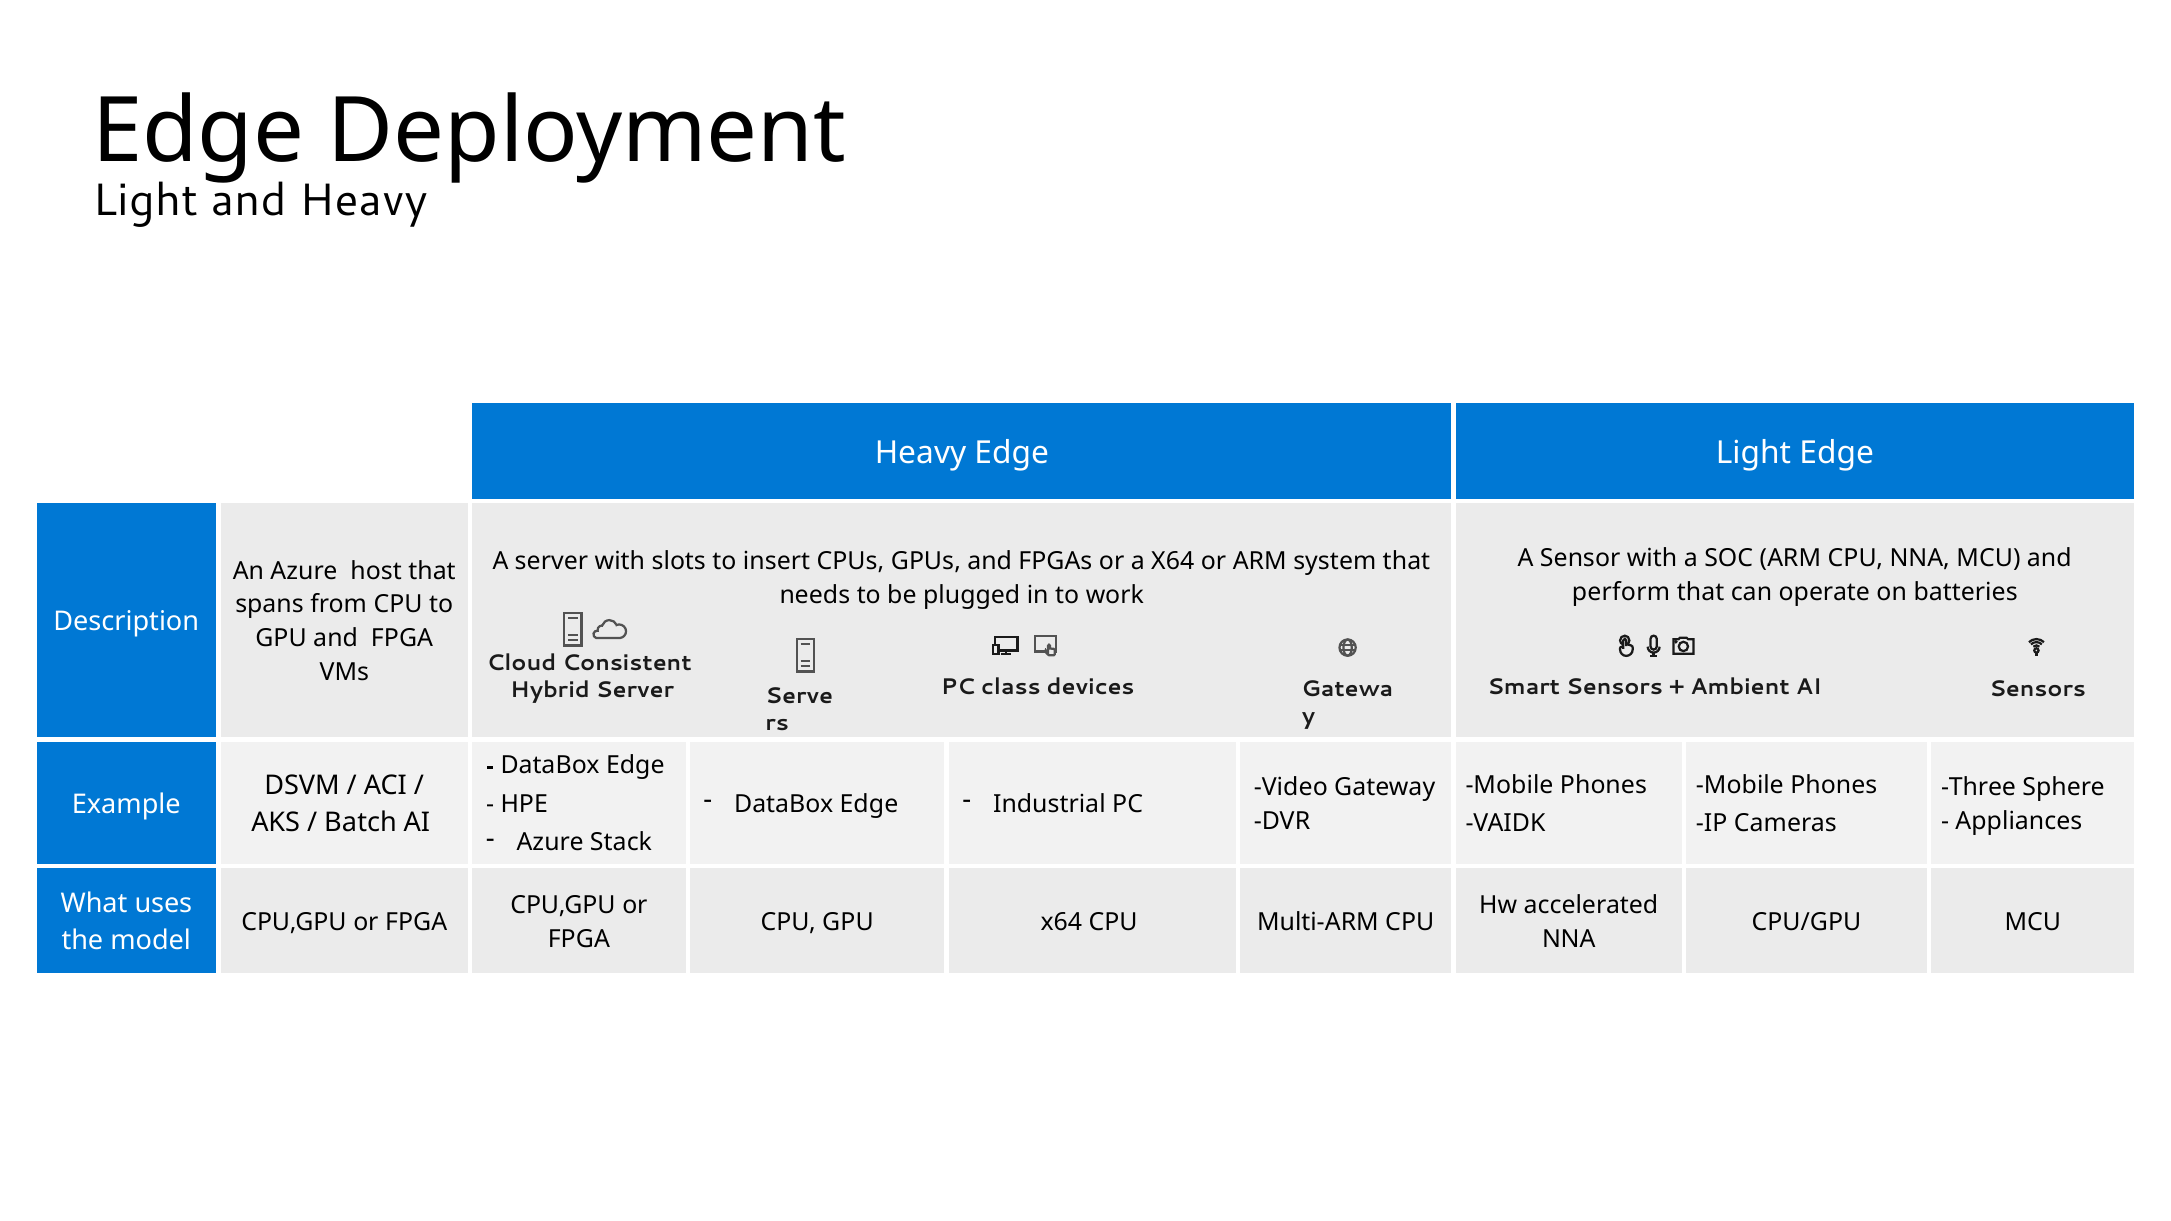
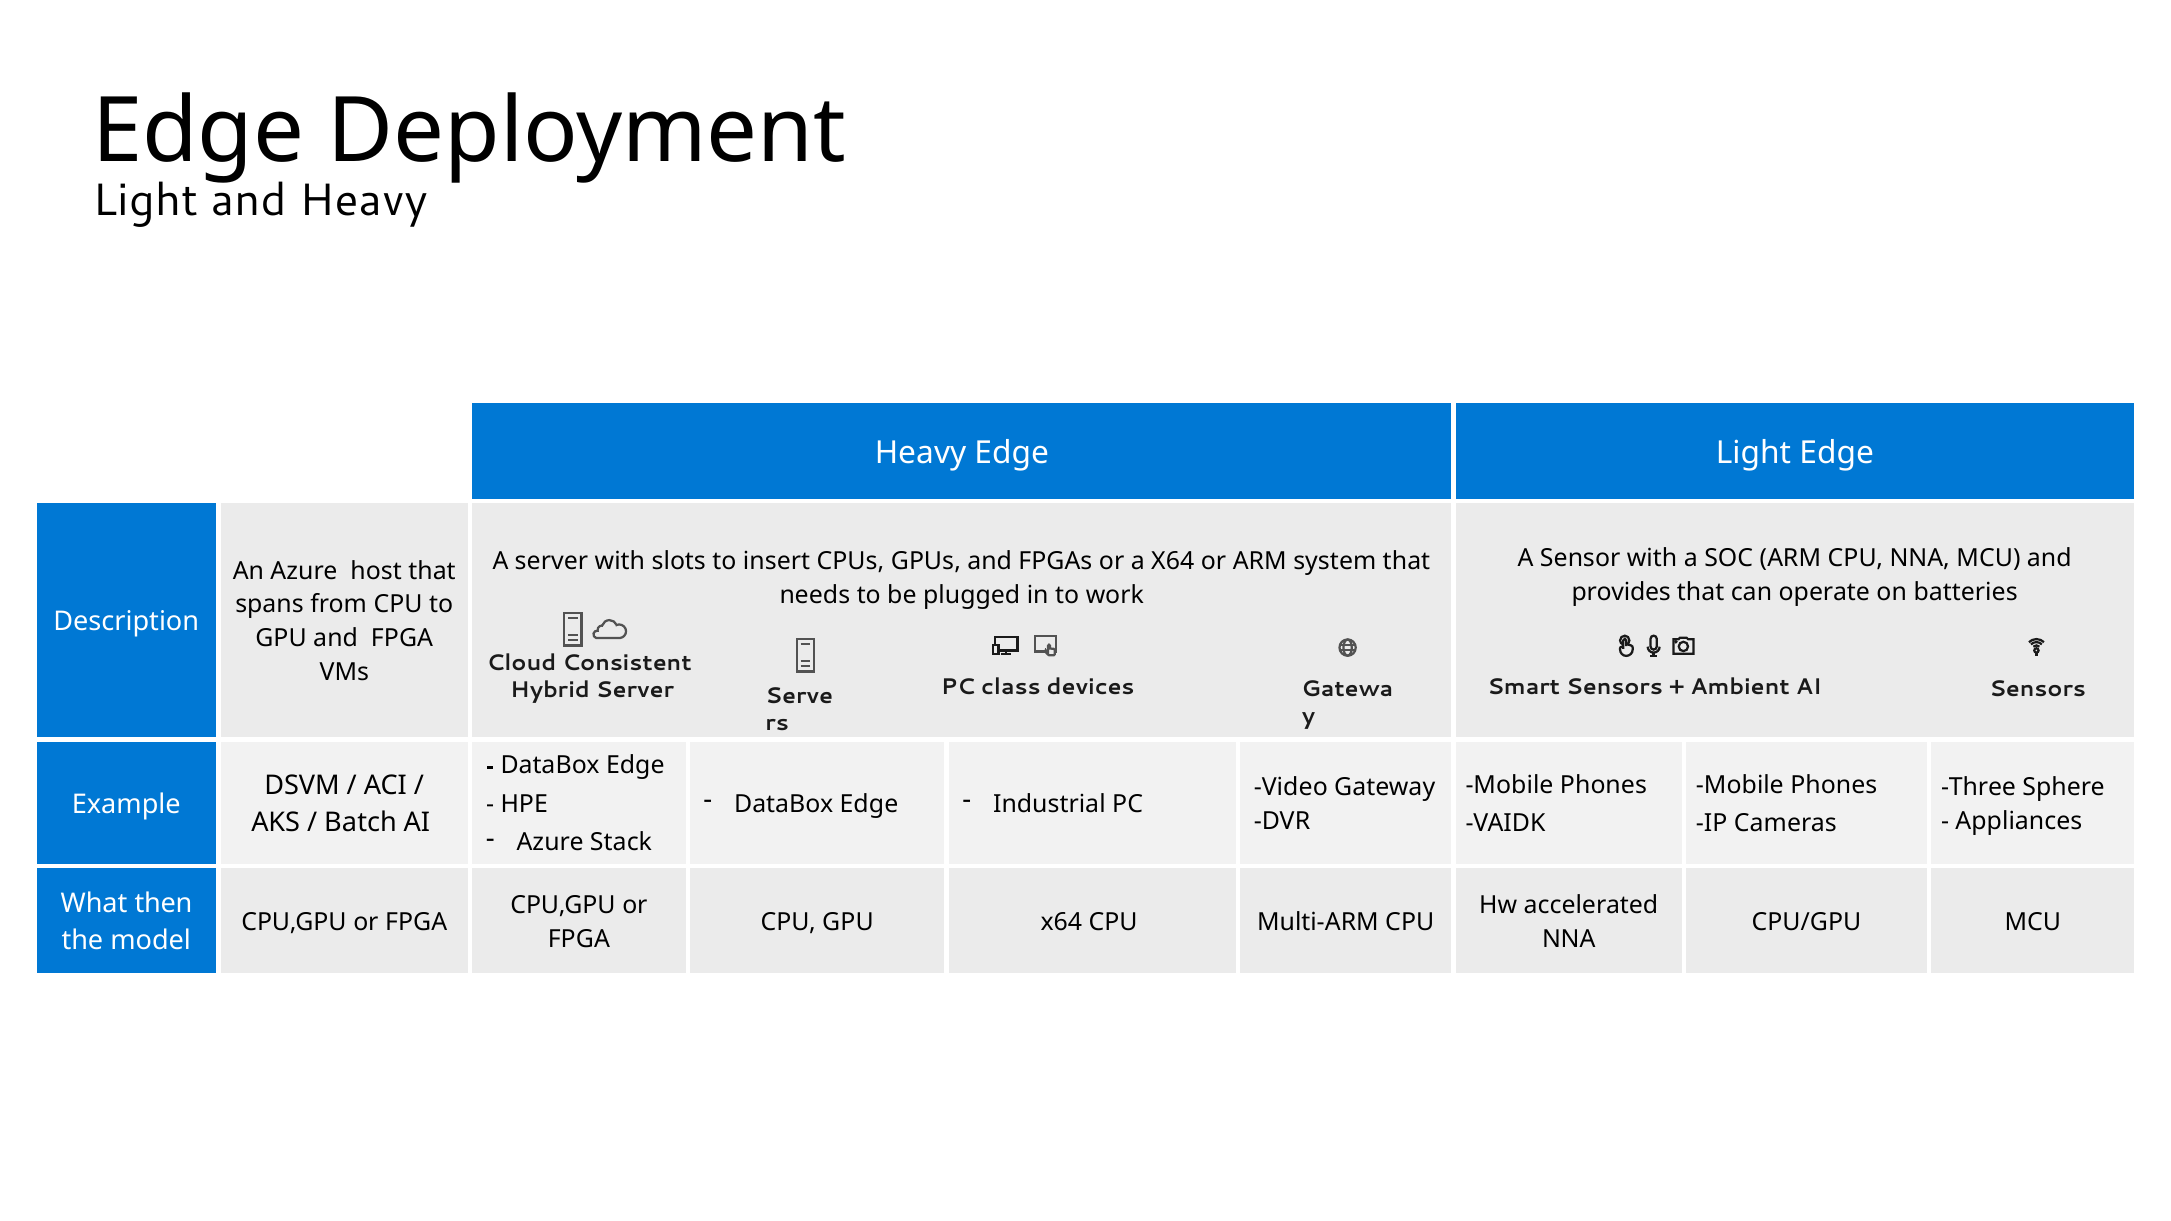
perform: perform -> provides (1621, 592)
uses: uses -> then (163, 904)
